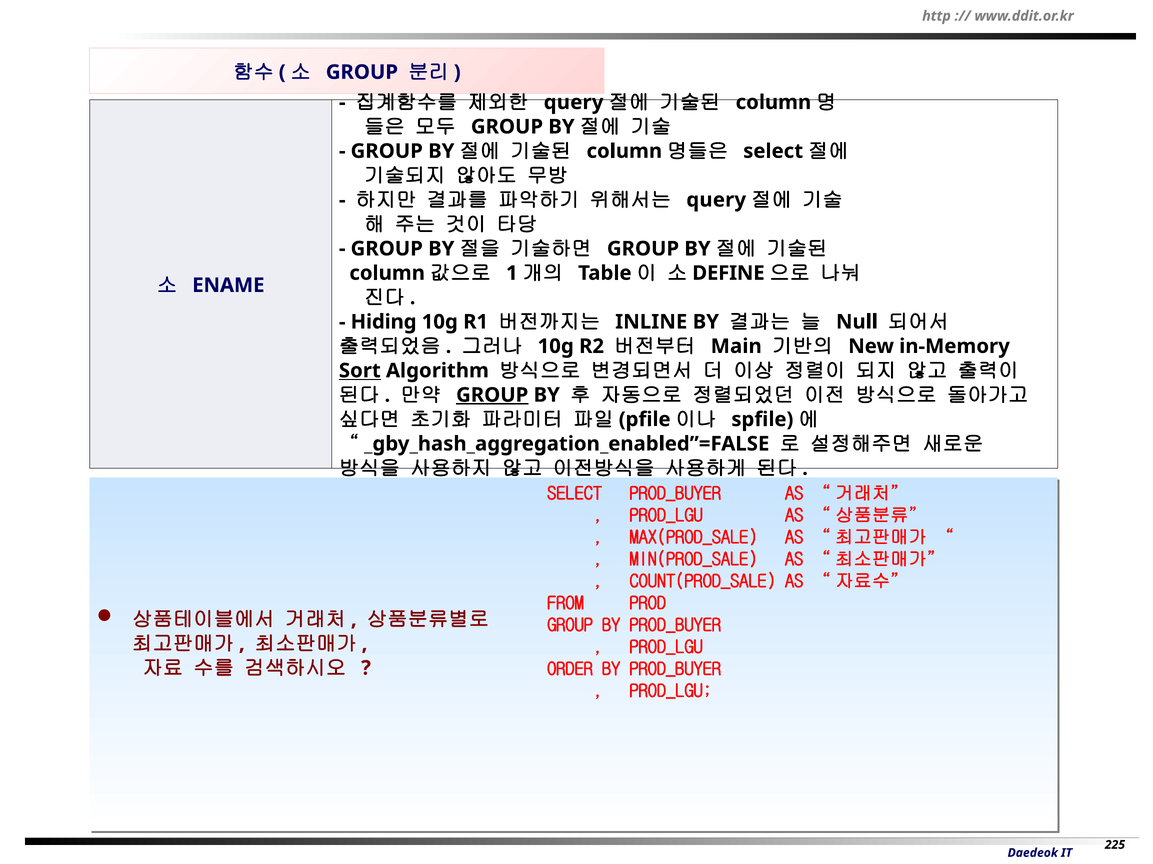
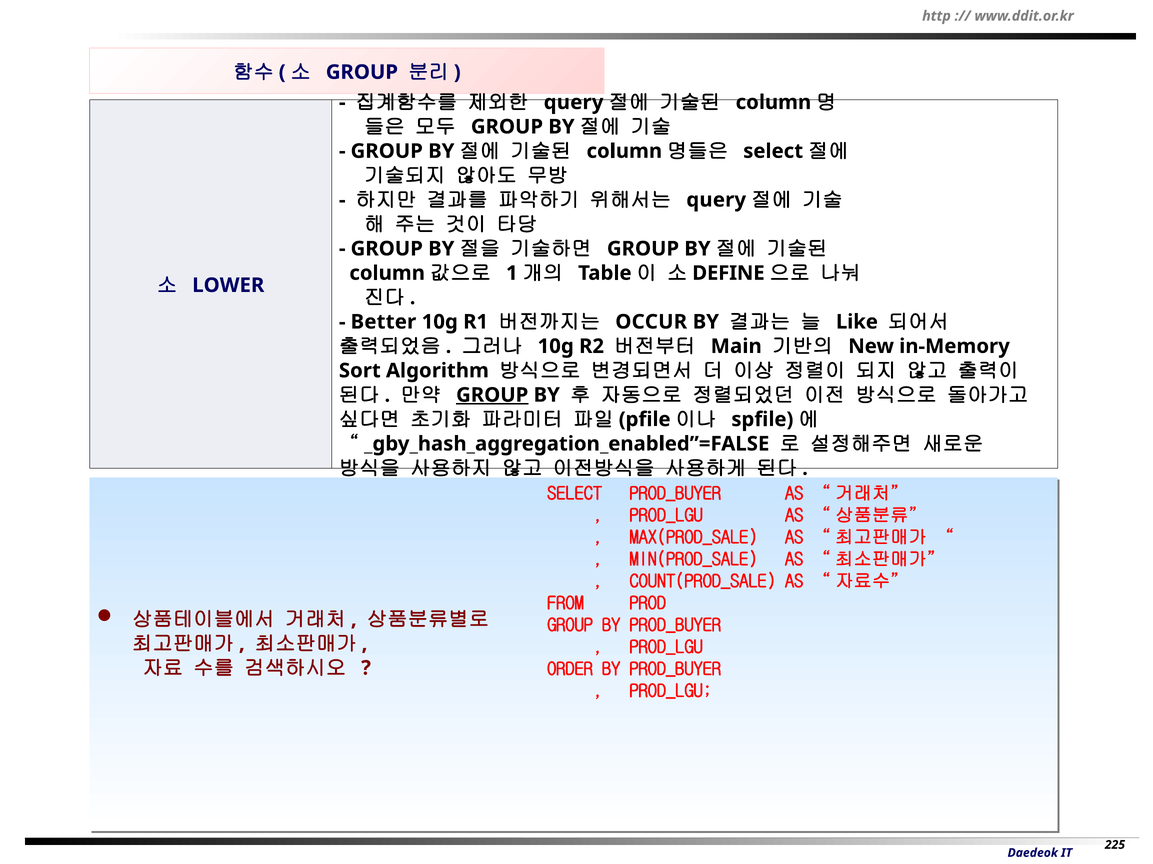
ENAME: ENAME -> LOWER (228, 286)
Hiding: Hiding -> Better (383, 322)
INLINE: INLINE -> OCCUR (651, 322)
Null: Null -> Like (857, 322)
Sort underline: present -> none (360, 371)
